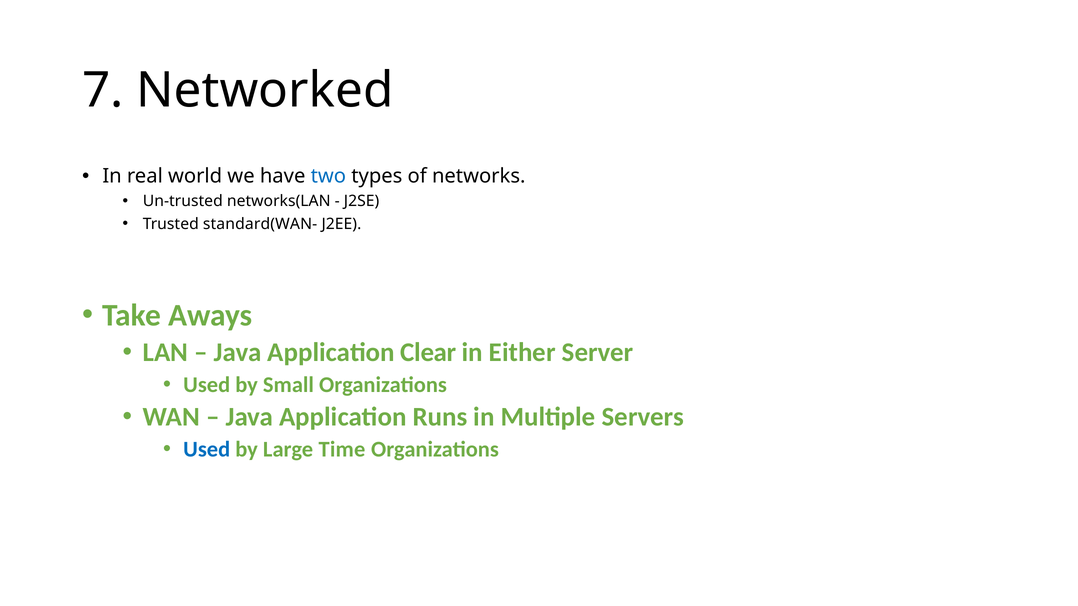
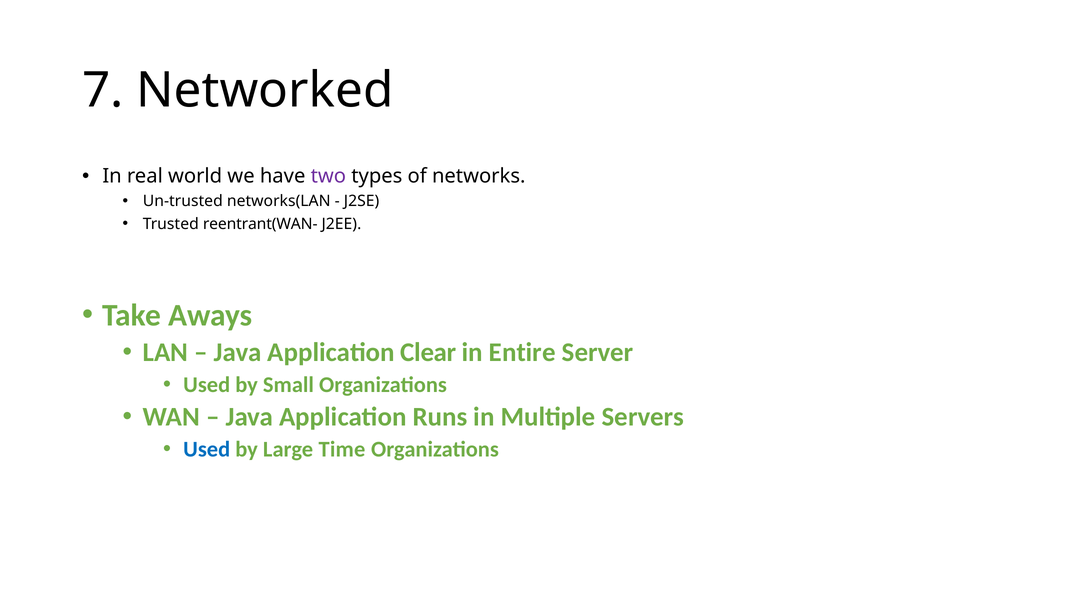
two colour: blue -> purple (328, 176)
standard(WAN-: standard(WAN- -> reentrant(WAN- (260, 224)
Either: Either -> Entire (522, 353)
